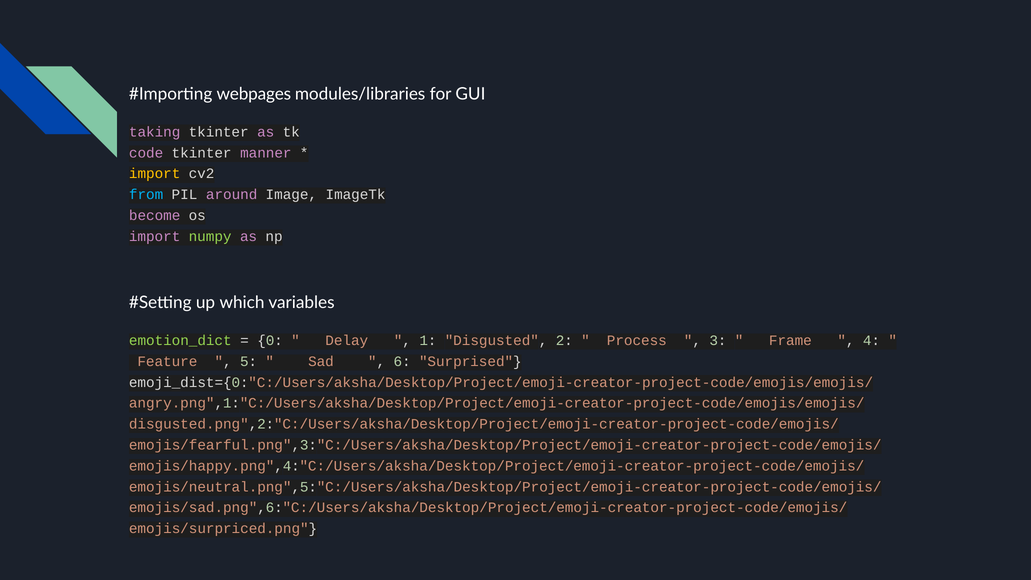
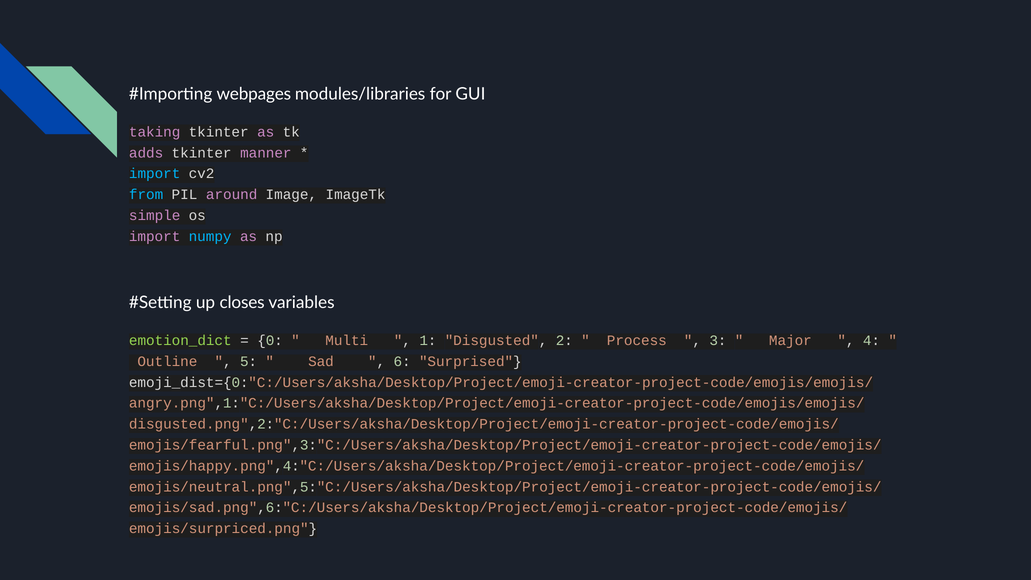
code: code -> adds (146, 153)
import colour: yellow -> light blue (155, 174)
become: become -> simple (155, 216)
numpy colour: light green -> light blue (210, 236)
which: which -> closes (242, 303)
Delay: Delay -> Multi (347, 340)
Frame: Frame -> Major (790, 340)
Feature: Feature -> Outline (167, 361)
